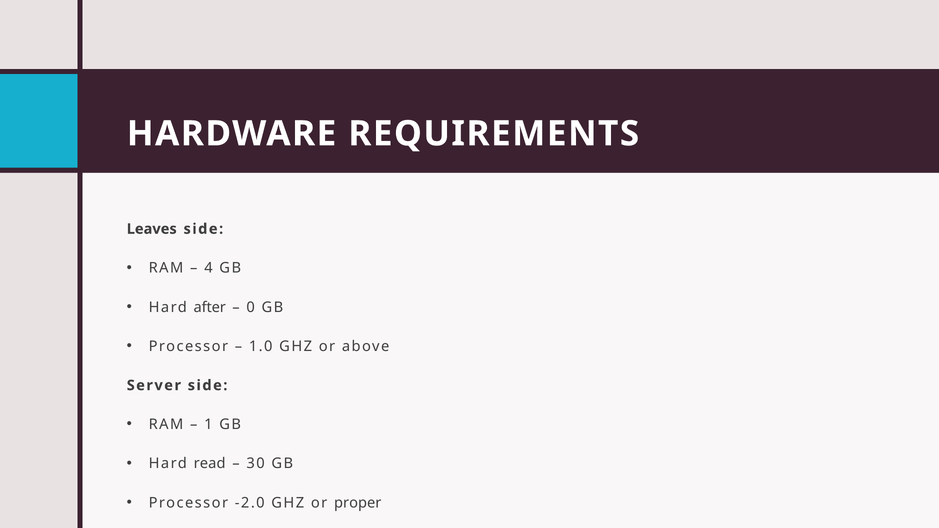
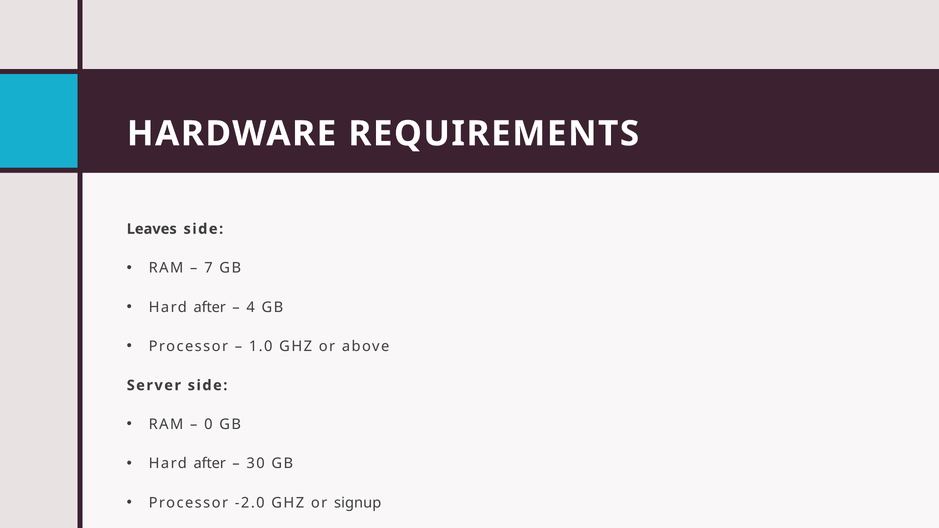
4: 4 -> 7 (208, 268)
0: 0 -> 4 (251, 307)
1: 1 -> 0 (208, 425)
read: read -> after (210, 464)
proper: proper -> signup (358, 503)
